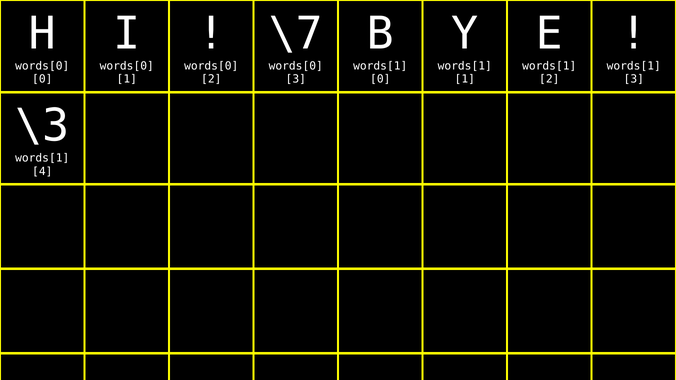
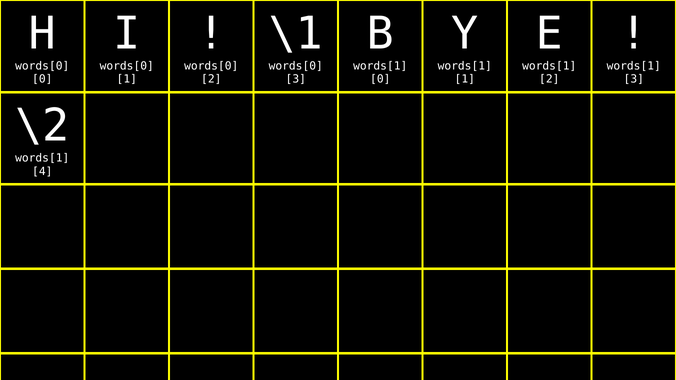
\7: \7 -> \1 (296, 34)
\3: \3 -> \2 (42, 126)
